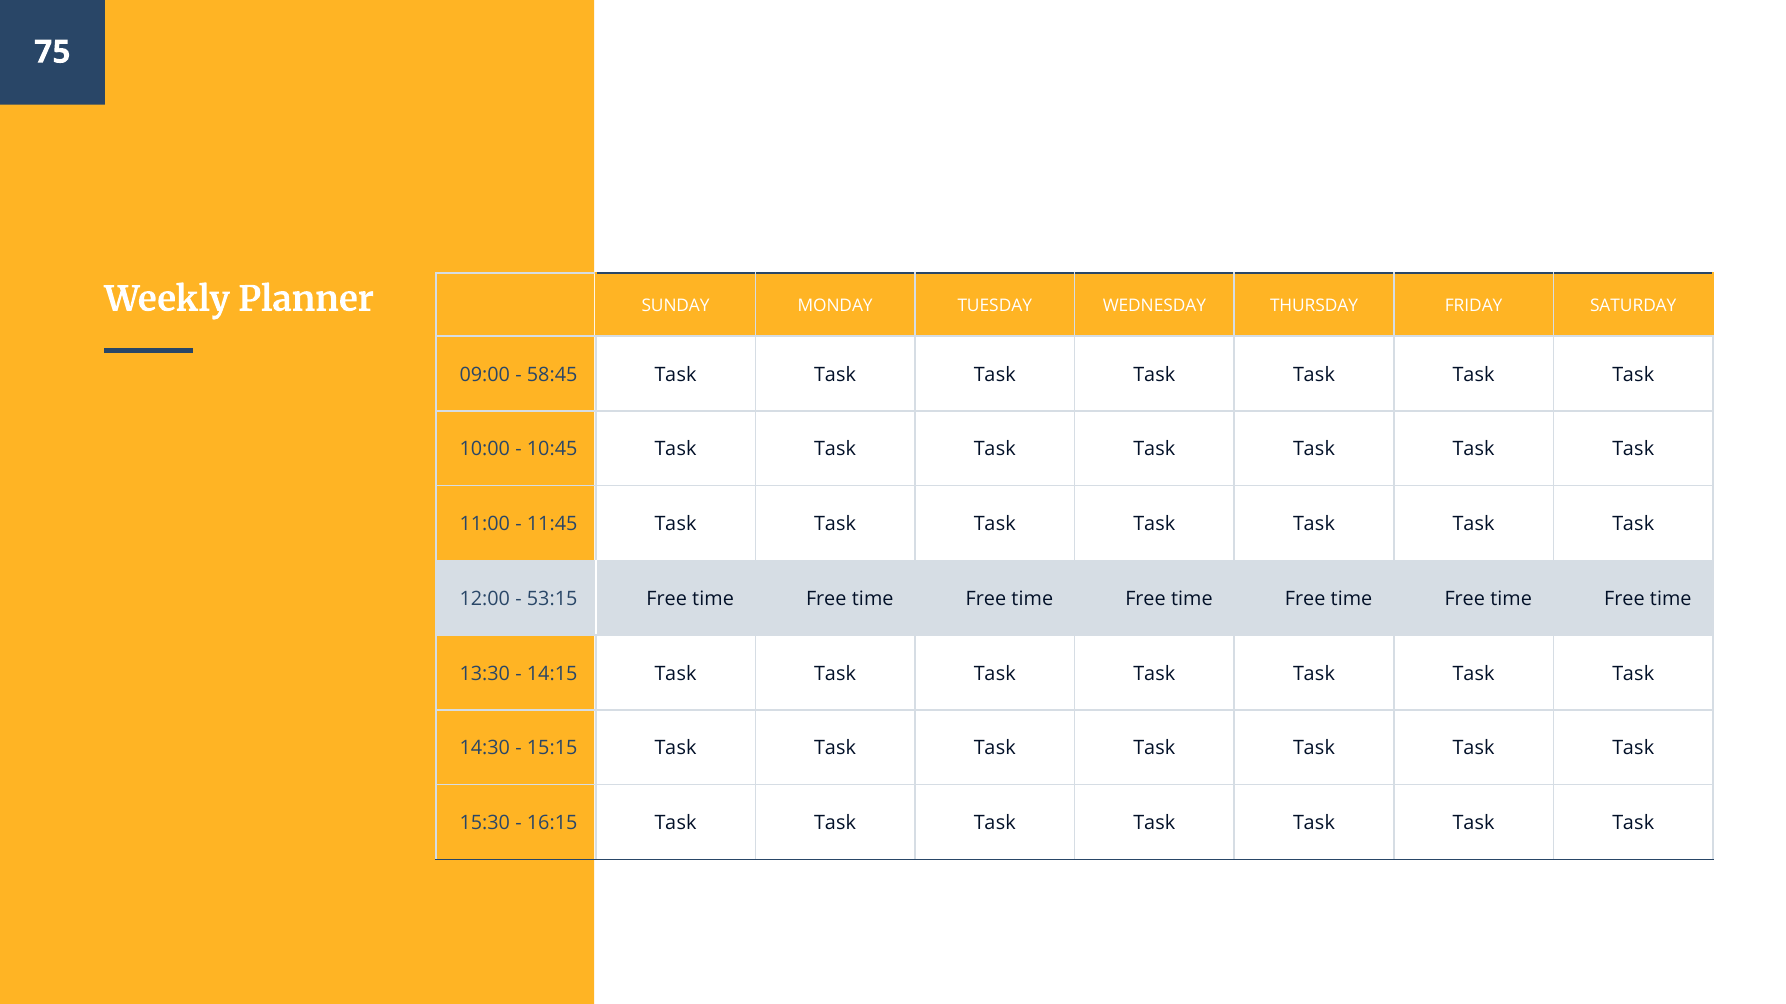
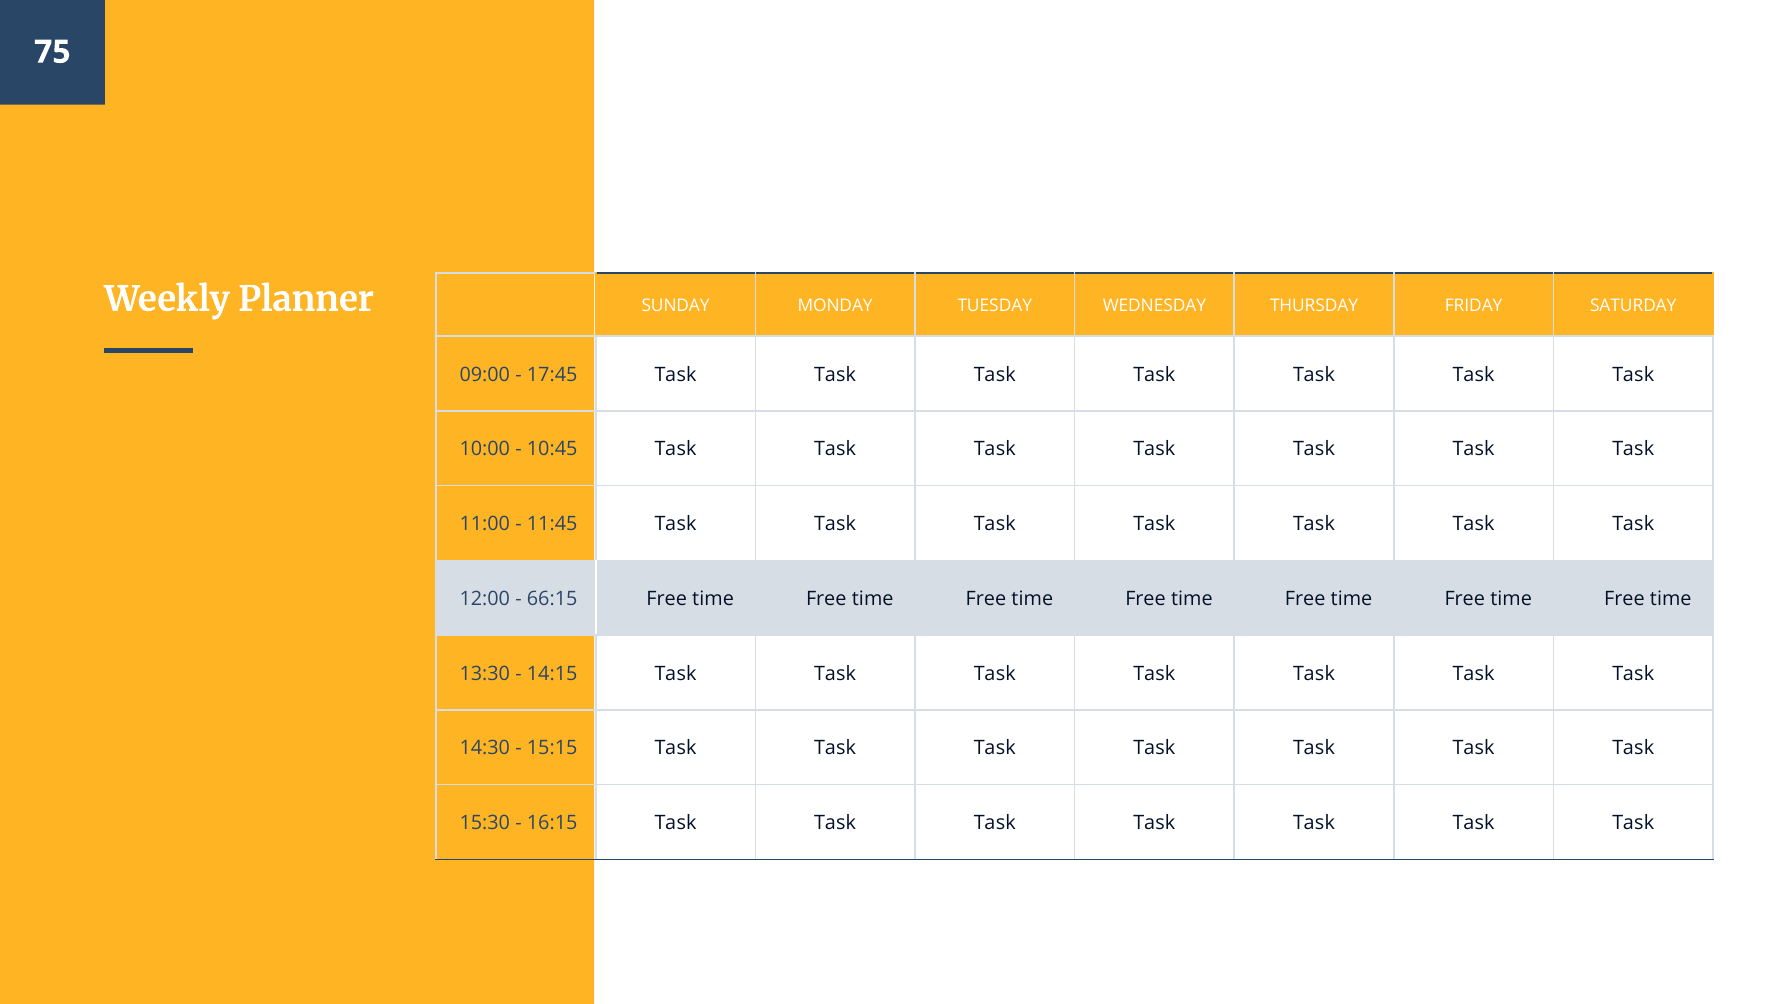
58:45: 58:45 -> 17:45 (552, 375)
53:15: 53:15 -> 66:15 (552, 599)
